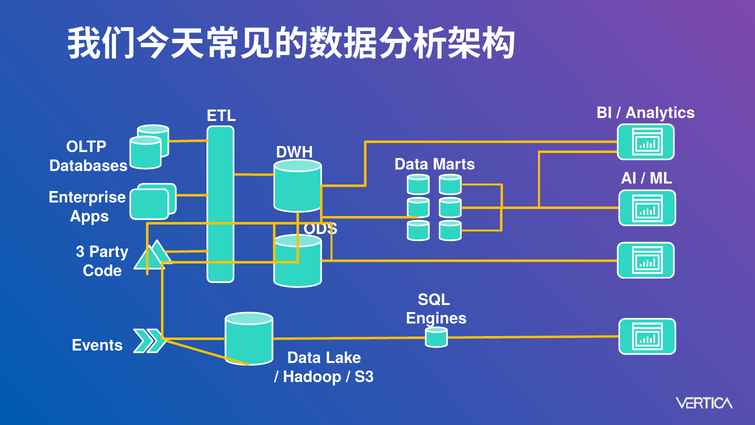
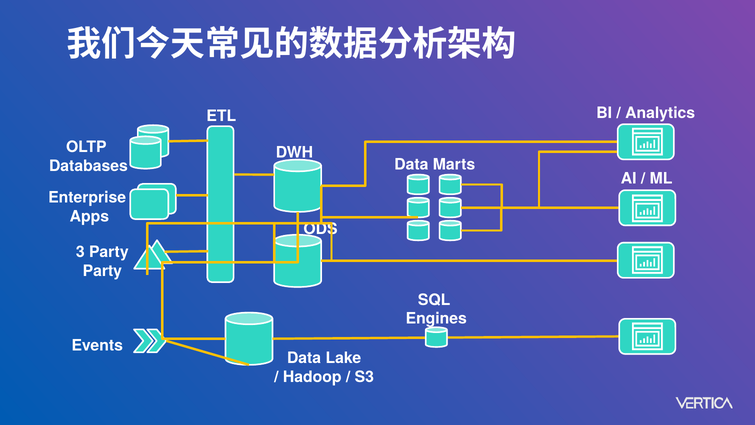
Code: Code -> Party (102, 271)
